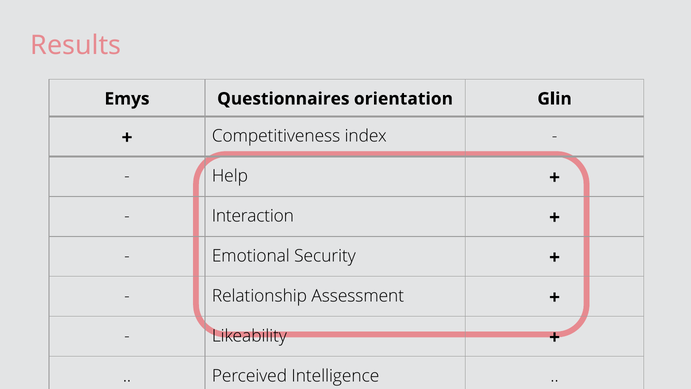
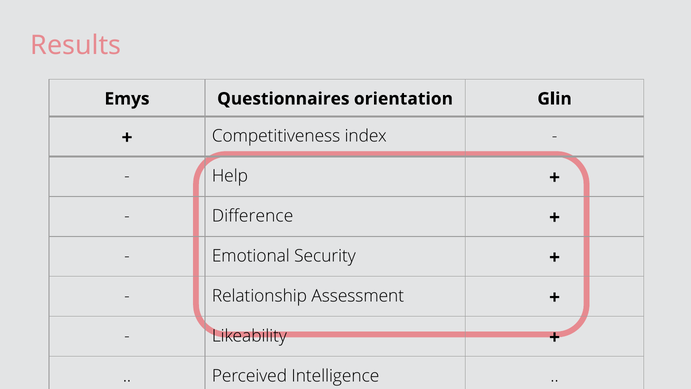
Interaction: Interaction -> Difference (253, 216)
